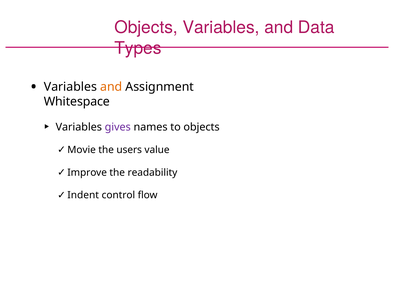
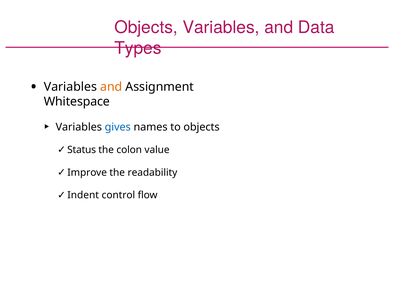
gives colour: purple -> blue (118, 127)
Movie: Movie -> Status (82, 150)
users: users -> colon (129, 150)
